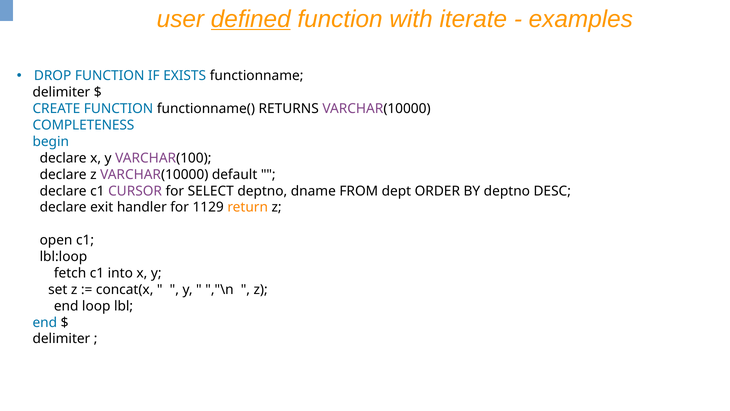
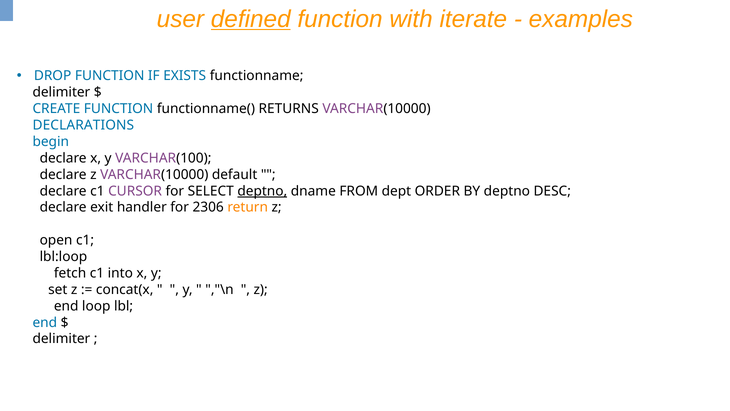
COMPLETENESS: COMPLETENESS -> DECLARATIONS (83, 125)
deptno underline: none -> present (262, 191)
1129: 1129 -> 2306 (208, 207)
